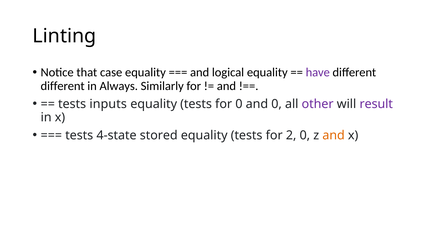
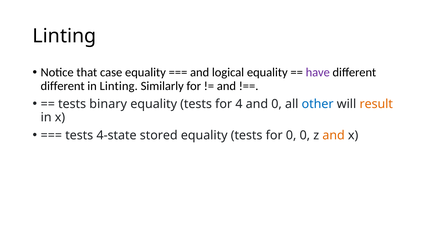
in Always: Always -> Linting (119, 86)
inputs: inputs -> binary (108, 104)
for 0: 0 -> 4 (239, 104)
other colour: purple -> blue (318, 104)
result colour: purple -> orange (376, 104)
for 2: 2 -> 0 (291, 135)
